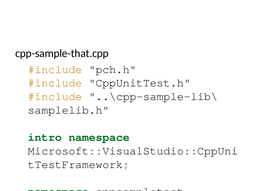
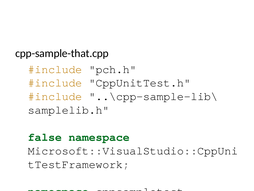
intro: intro -> false (45, 137)
